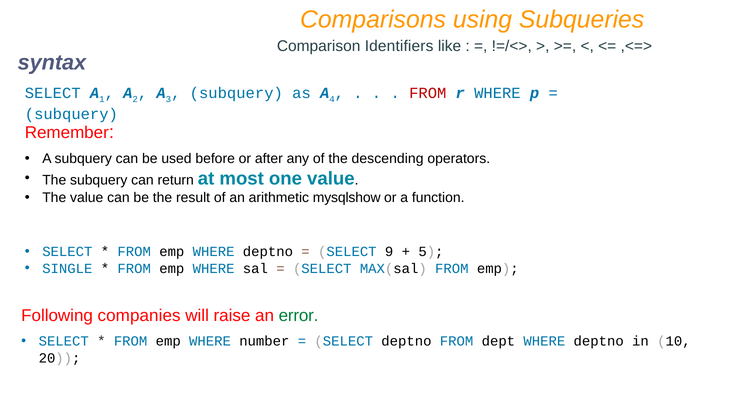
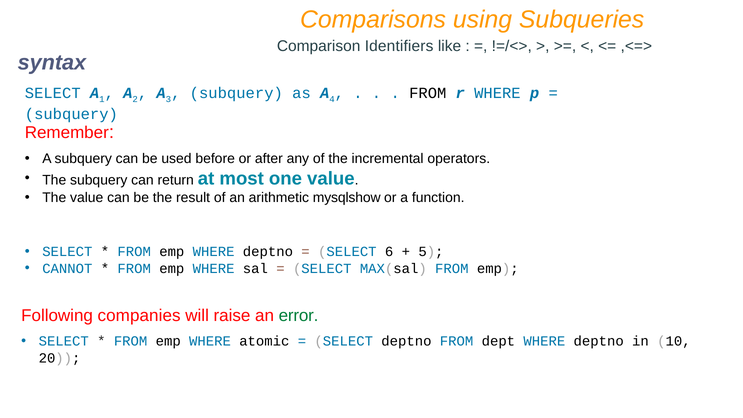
FROM colour: red -> black (428, 93)
descending: descending -> incremental (388, 159)
9: 9 -> 6 (389, 252)
SINGLE: SINGLE -> CANNOT (67, 269)
number: number -> atomic (264, 341)
